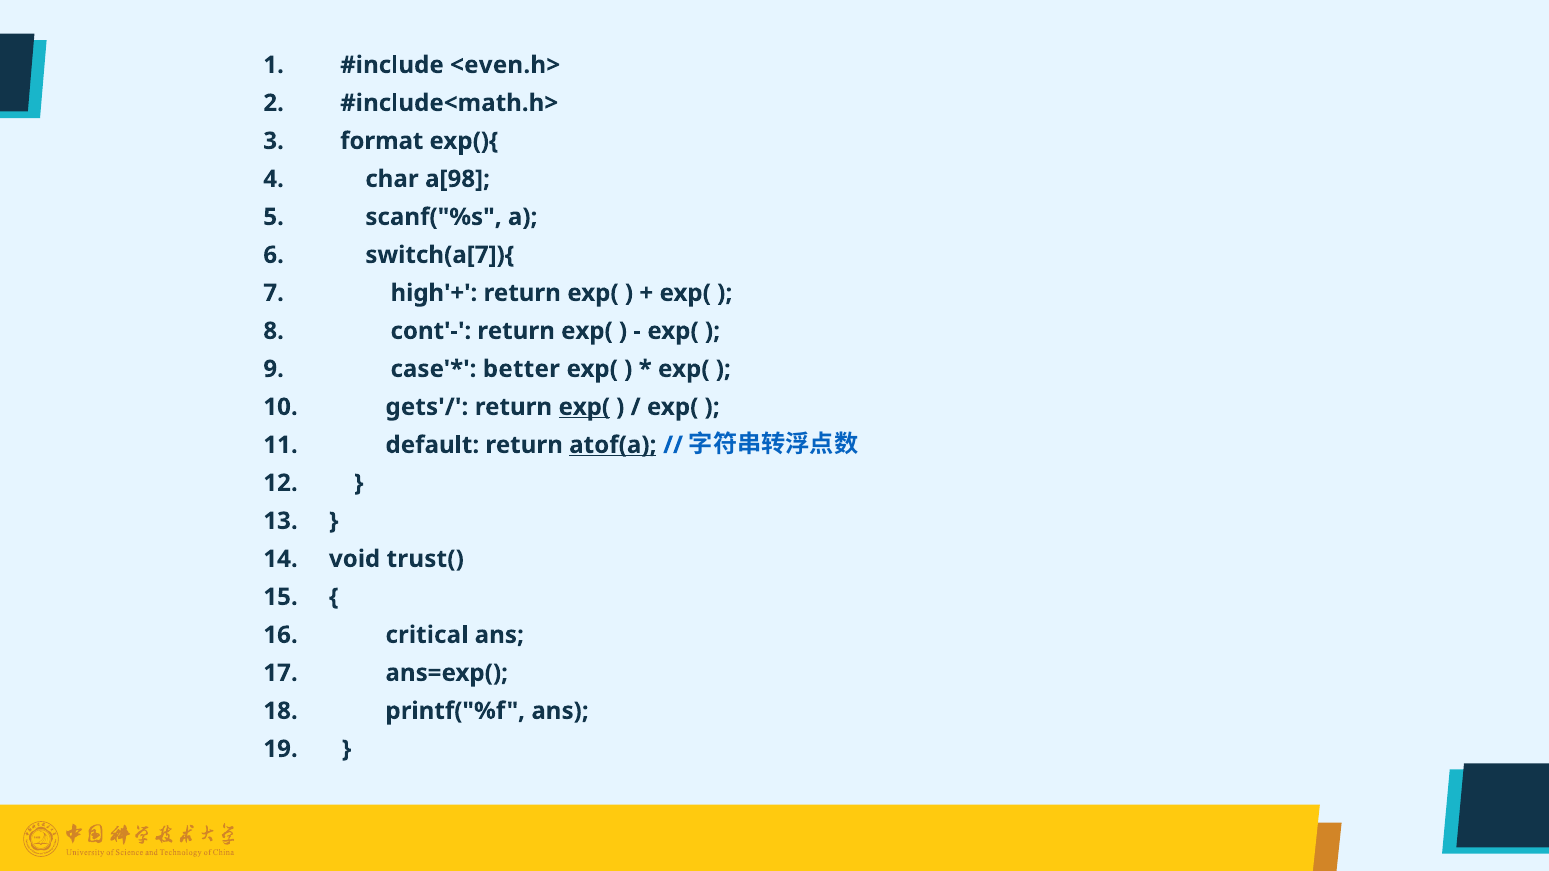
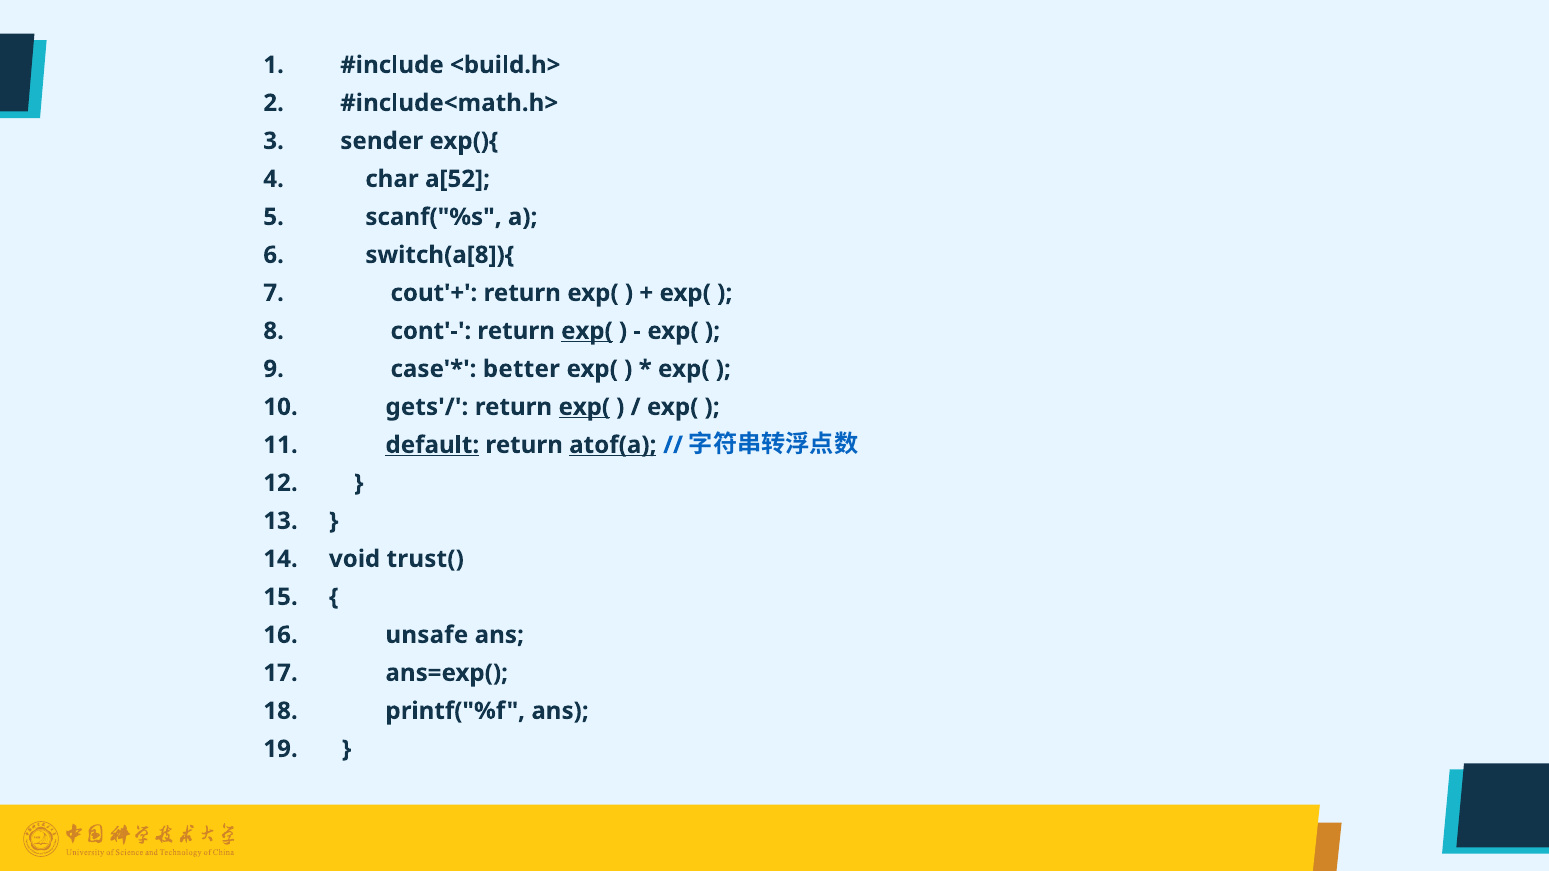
<even.h>: <even.h> -> <build.h> (505, 65)
format: format -> sender (382, 141)
a[98: a[98 -> a[52 (458, 179)
switch(a[7]){: switch(a[7]){ -> switch(a[8]){ (440, 255)
high'+: high'+ -> cout'+ (434, 293)
exp( underline: none -> present (587, 331)
default underline: none -> present (432, 445)
critical: critical -> unsafe (427, 635)
